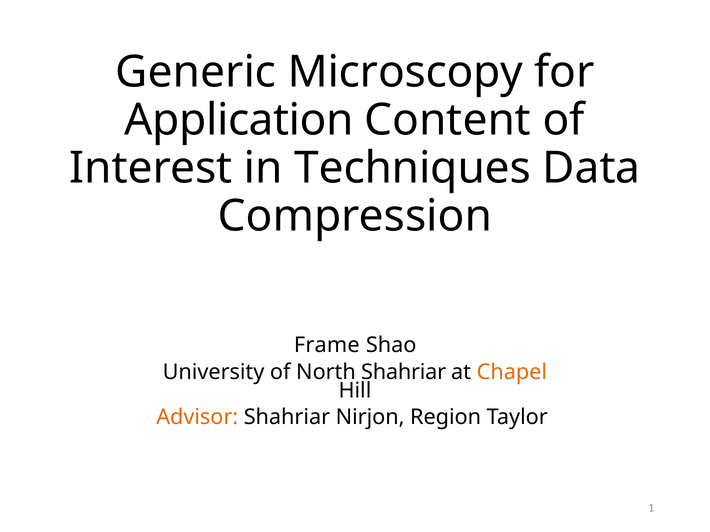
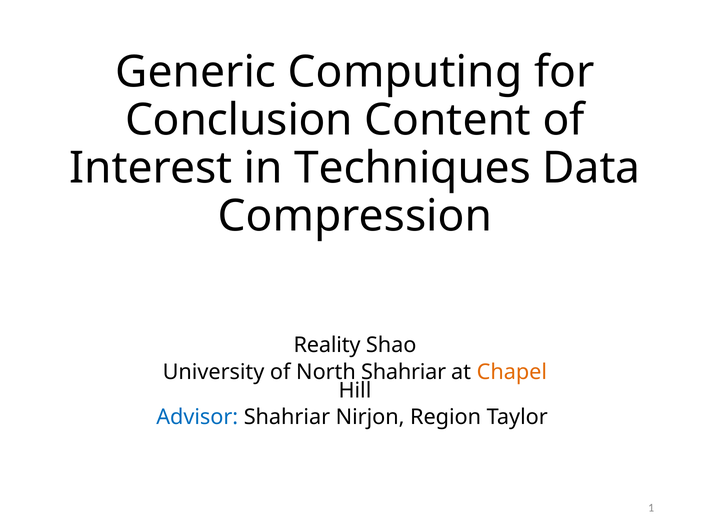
Microscopy: Microscopy -> Computing (405, 72)
Application: Application -> Conclusion (239, 120)
Frame: Frame -> Reality (327, 346)
Advisor colour: orange -> blue (197, 418)
